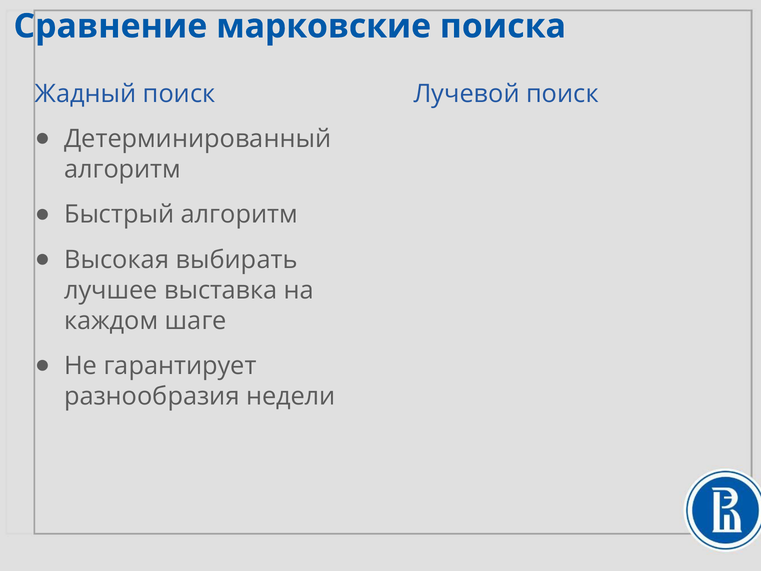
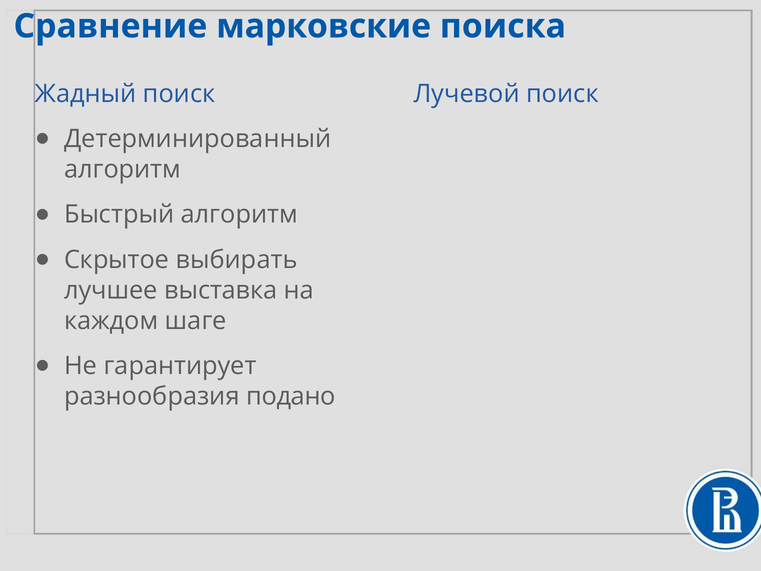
Высокая: Высокая -> Скрытое (117, 260)
недели: недели -> подано (291, 396)
